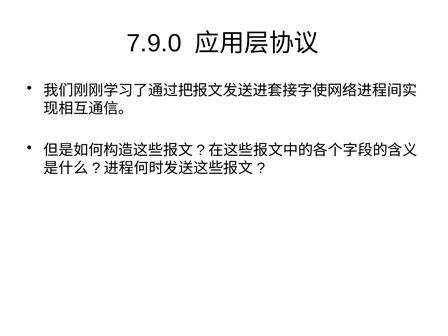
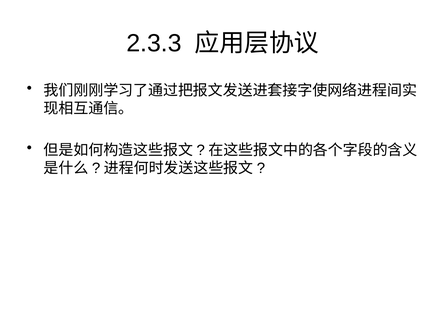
7.9.0: 7.9.0 -> 2.3.3 (154, 43)
